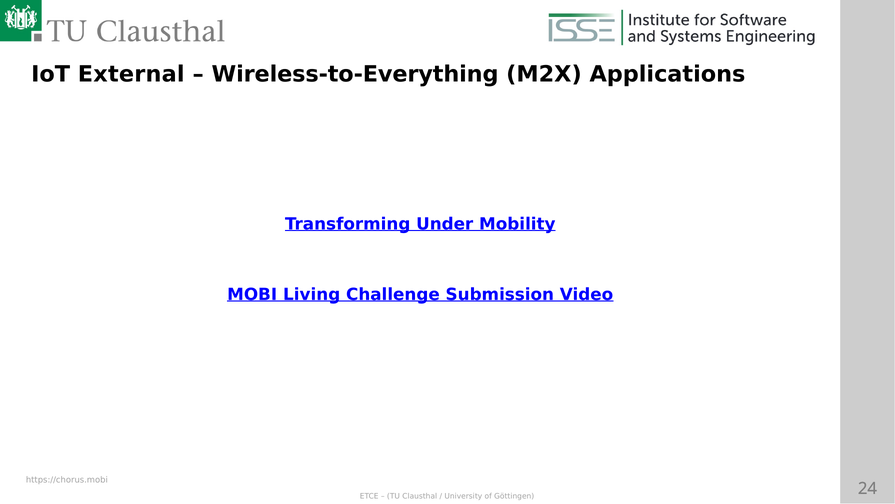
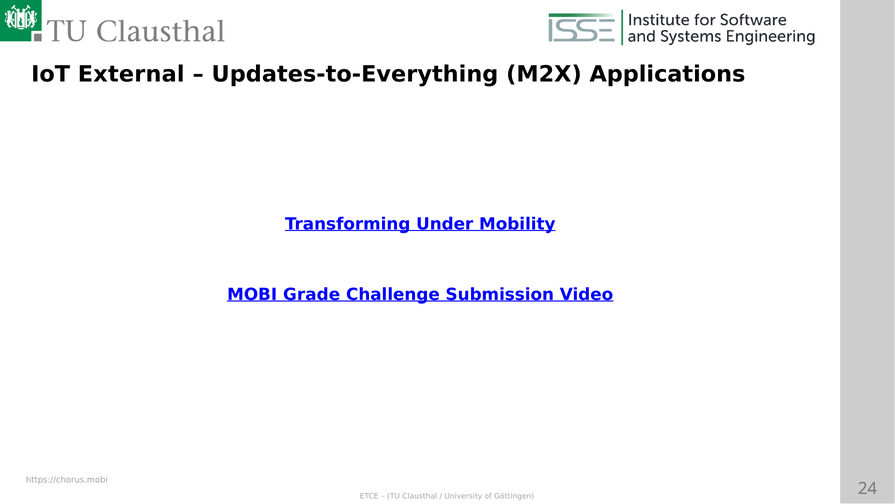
Wireless-to-Everything: Wireless-to-Everything -> Updates-to-Everything (355, 74)
Living: Living -> Grade (312, 294)
